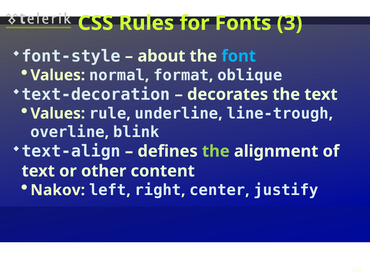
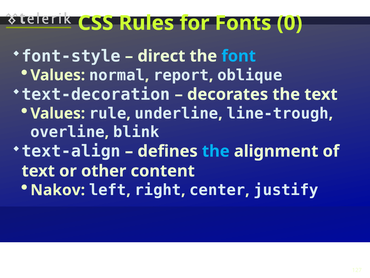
3: 3 -> 0 (290, 23)
about: about -> direct (161, 56)
format: format -> report (181, 75)
the colour: light green -> light blue (216, 151)
